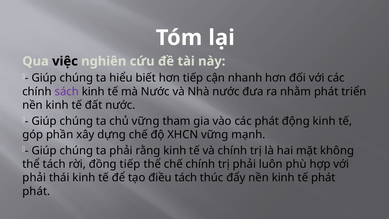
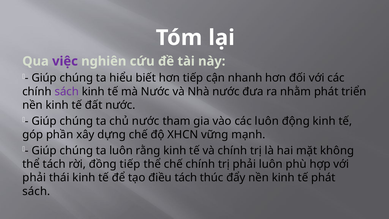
việc colour: black -> purple (65, 61)
chủ vững: vững -> nước (146, 121)
các phát: phát -> luôn (267, 121)
ta phải: phải -> luôn (121, 150)
phát: phát -> sách (36, 191)
